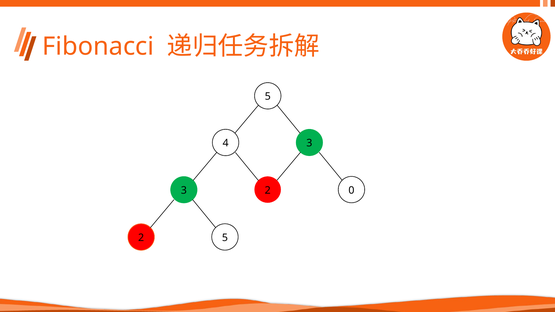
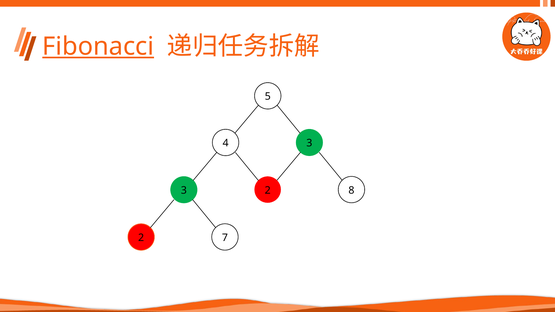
Fibonacci underline: none -> present (98, 47)
0: 0 -> 8 (351, 190)
2 5: 5 -> 7 (225, 238)
